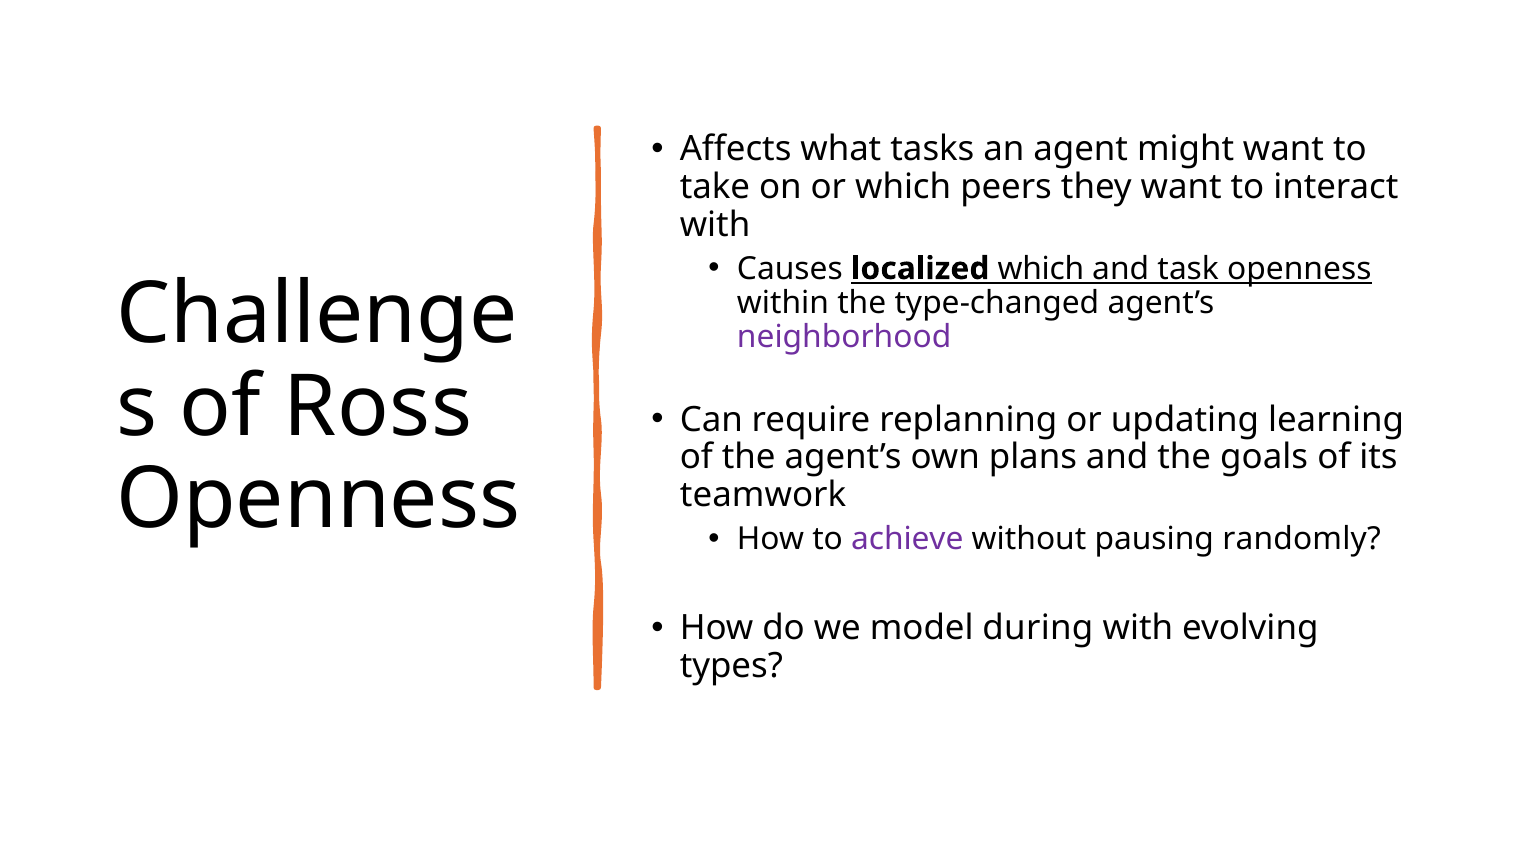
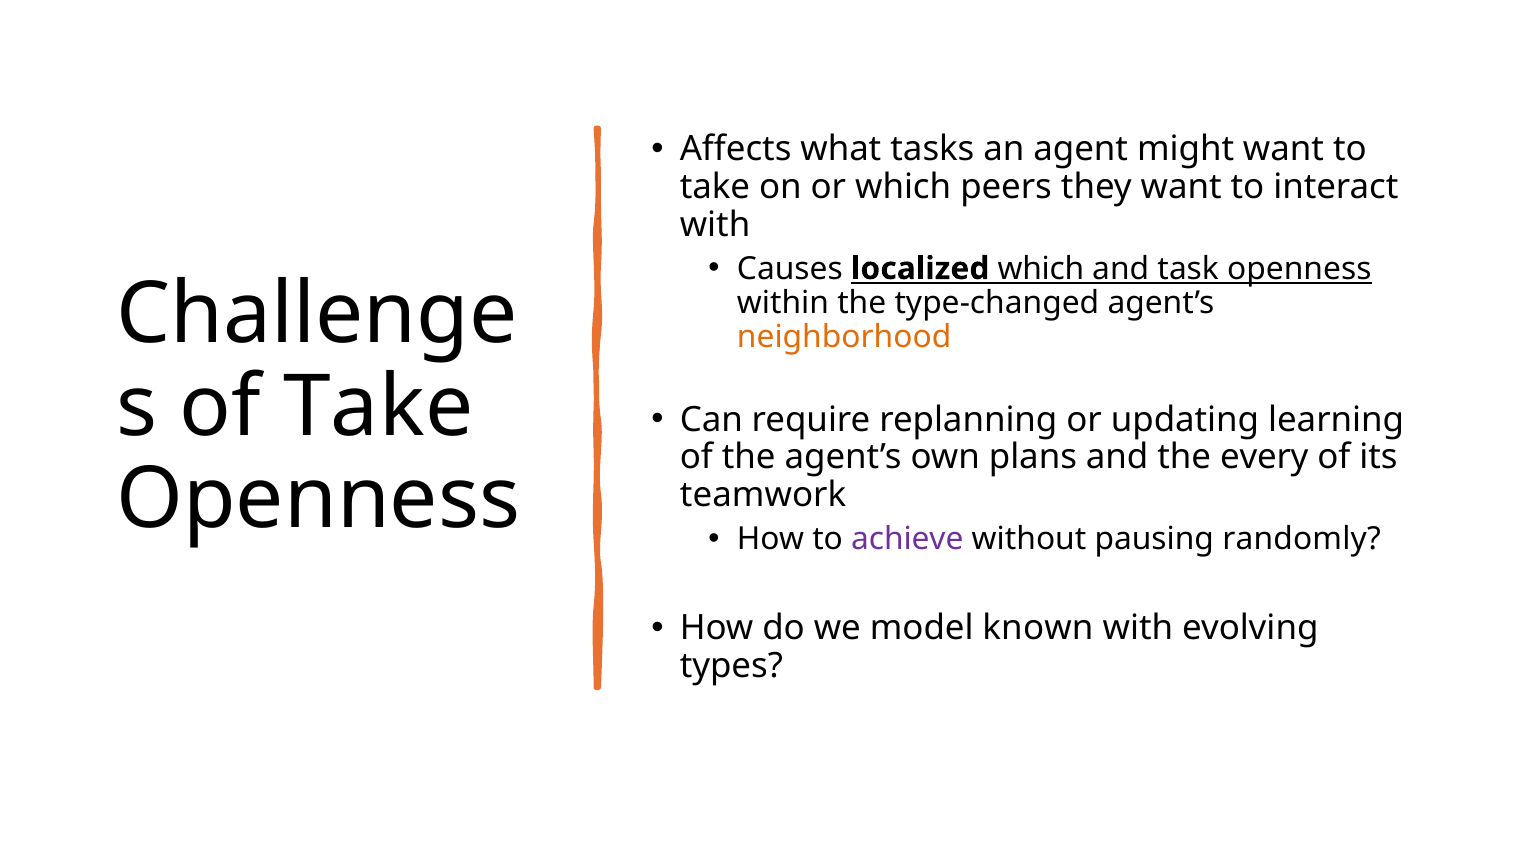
neighborhood colour: purple -> orange (844, 337)
of Ross: Ross -> Take (378, 407)
goals: goals -> every (1264, 457)
during: during -> known (1038, 628)
